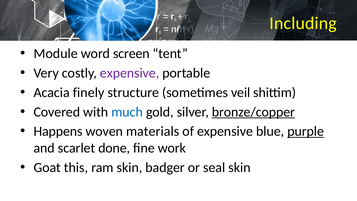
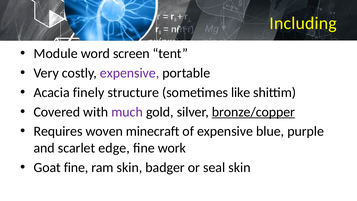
veil: veil -> like (241, 92)
much colour: blue -> purple (127, 112)
Happens: Happens -> Requires (58, 131)
materials: materials -> minecraft (153, 131)
purple underline: present -> none (306, 131)
done: done -> edge (114, 148)
Goat this: this -> fine (76, 167)
